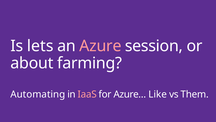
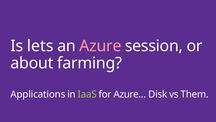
Automating: Automating -> Applications (38, 94)
IaaS colour: pink -> light green (87, 94)
Like: Like -> Disk (158, 94)
